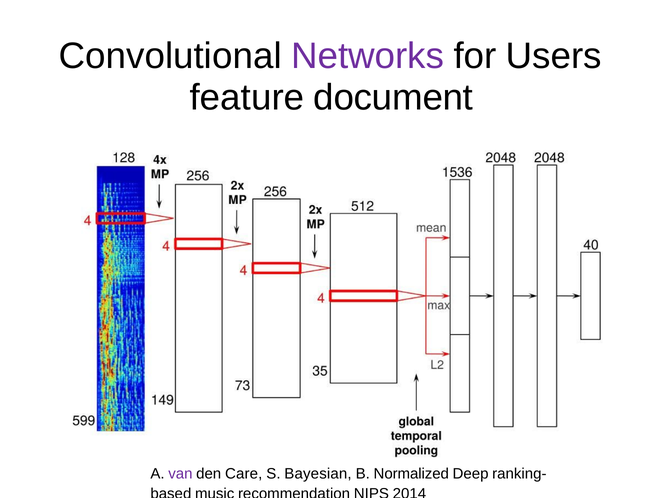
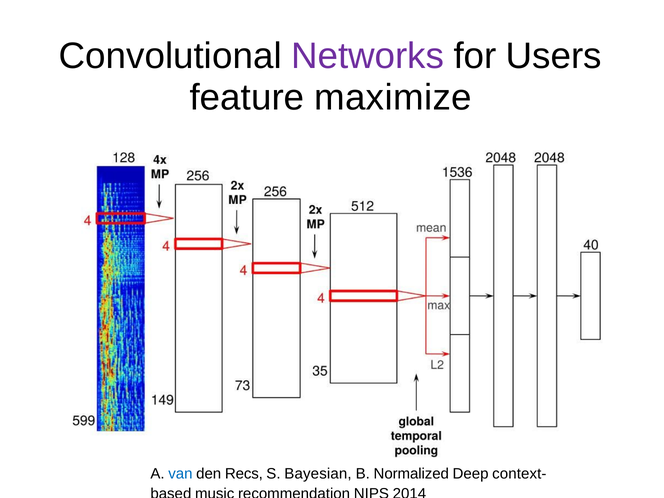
document: document -> maximize (393, 97)
van colour: purple -> blue (180, 473)
Care: Care -> Recs (244, 473)
ranking-: ranking- -> context- (519, 473)
